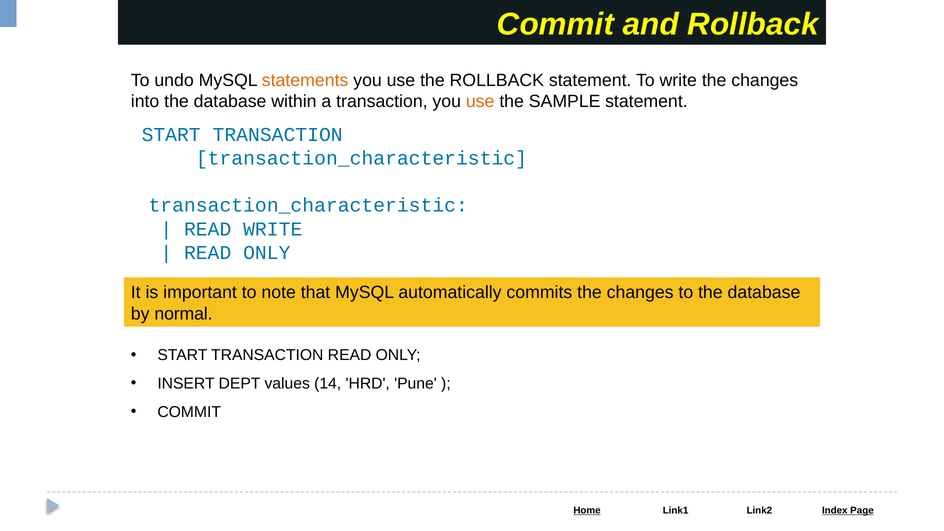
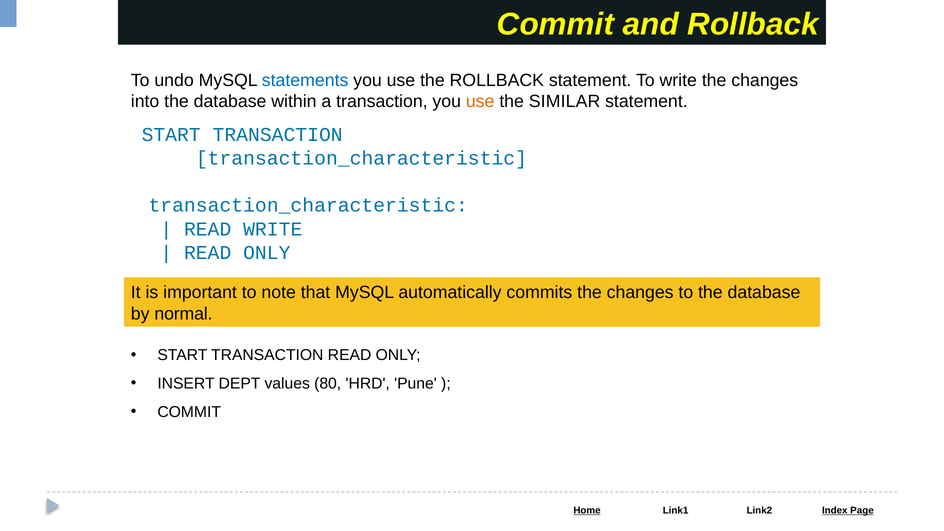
statements colour: orange -> blue (305, 80)
SAMPLE: SAMPLE -> SIMILAR (565, 101)
14: 14 -> 80 (328, 384)
